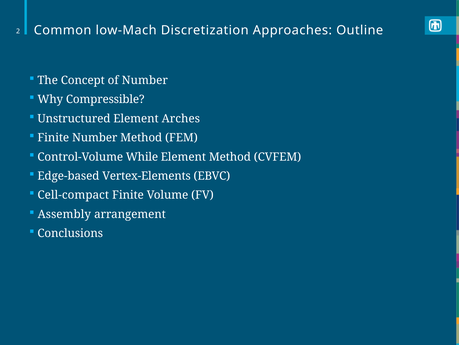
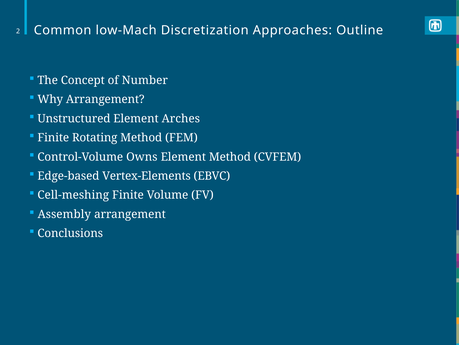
Why Compressible: Compressible -> Arrangement (105, 99)
Finite Number: Number -> Rotating (95, 137)
While: While -> Owns (142, 157)
Cell-compact: Cell-compact -> Cell-meshing (73, 195)
